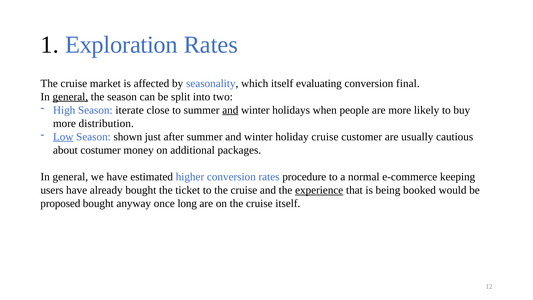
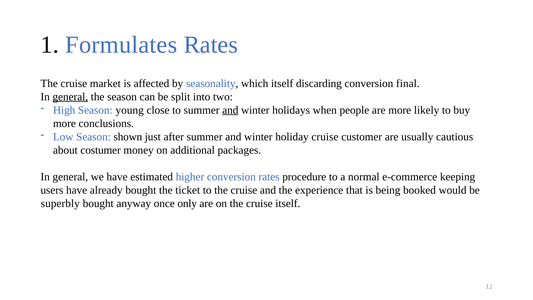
Exploration: Exploration -> Formulates (121, 45)
evaluating: evaluating -> discarding (319, 83)
iterate: iterate -> young (130, 110)
distribution: distribution -> conclusions (106, 123)
Low underline: present -> none (63, 137)
experience underline: present -> none (319, 190)
proposed: proposed -> superbly (60, 203)
long: long -> only (187, 203)
